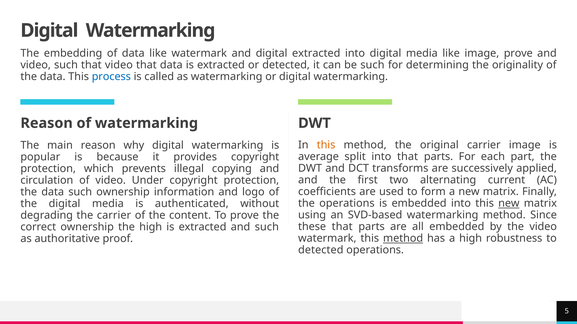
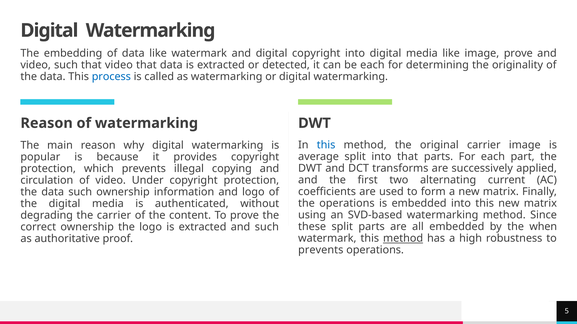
digital extracted: extracted -> copyright (316, 53)
be such: such -> each (372, 65)
this colour: orange -> blue (326, 145)
new underline: present -> none (509, 204)
these that: that -> split (342, 227)
the video: video -> when (543, 227)
the high: high -> logo (151, 227)
detected: detected -> prevents (321, 250)
